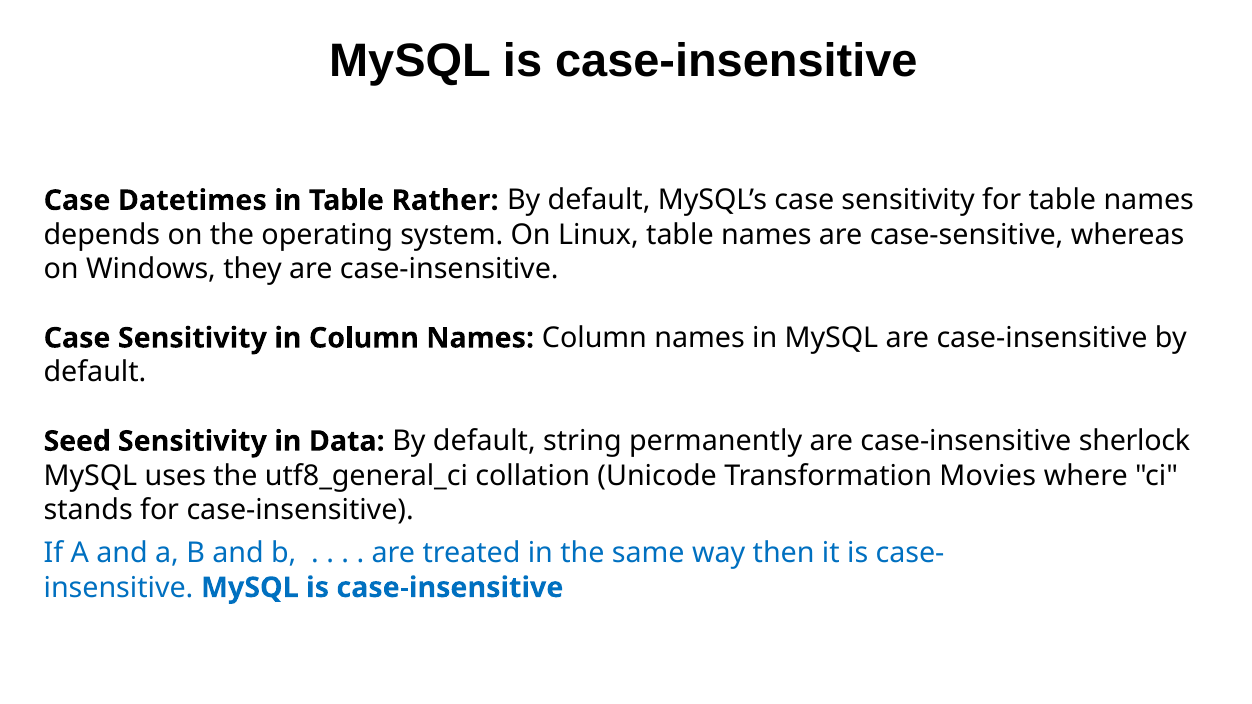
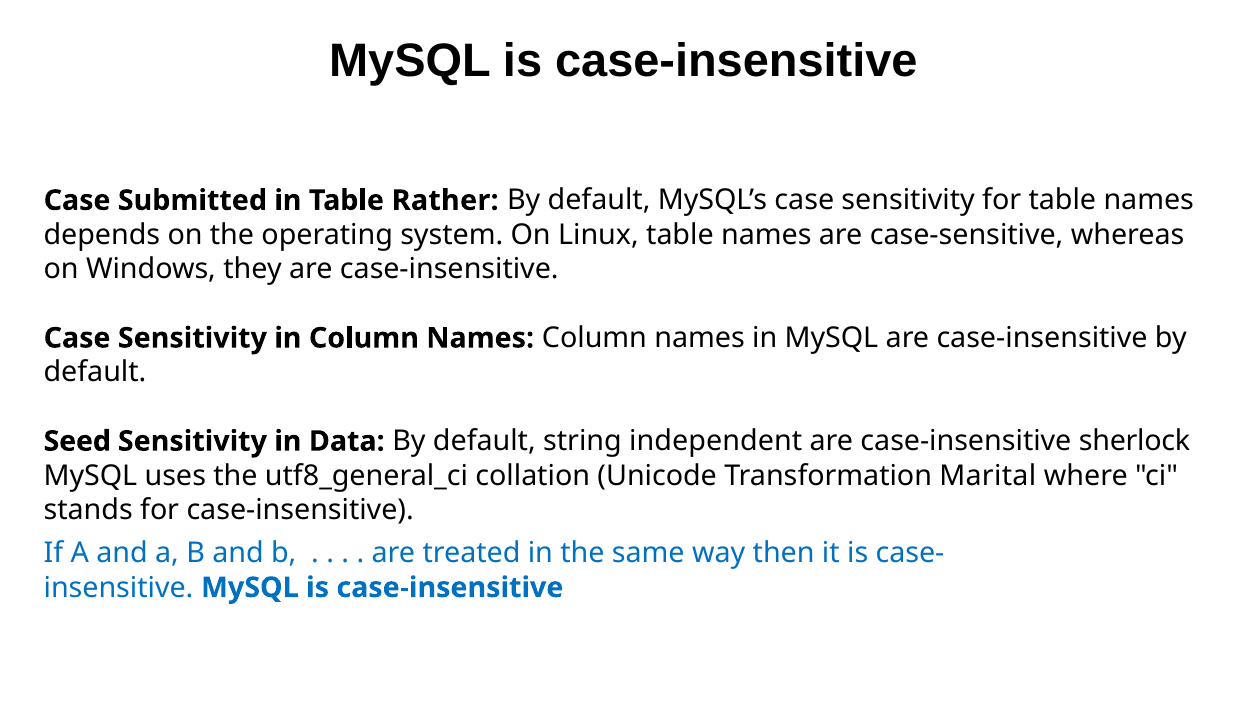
Datetimes: Datetimes -> Submitted (192, 201)
permanently: permanently -> independent (716, 441)
Movies: Movies -> Marital (988, 476)
